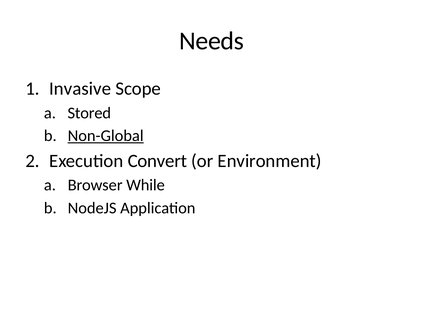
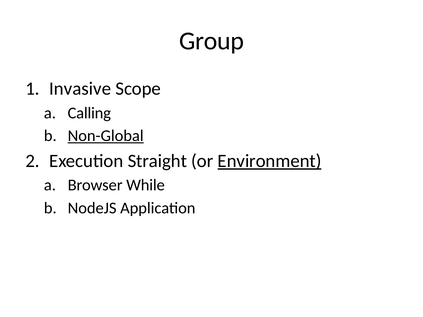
Needs: Needs -> Group (212, 41)
Stored: Stored -> Calling (89, 113)
Convert: Convert -> Straight (157, 161)
Environment underline: none -> present (270, 161)
